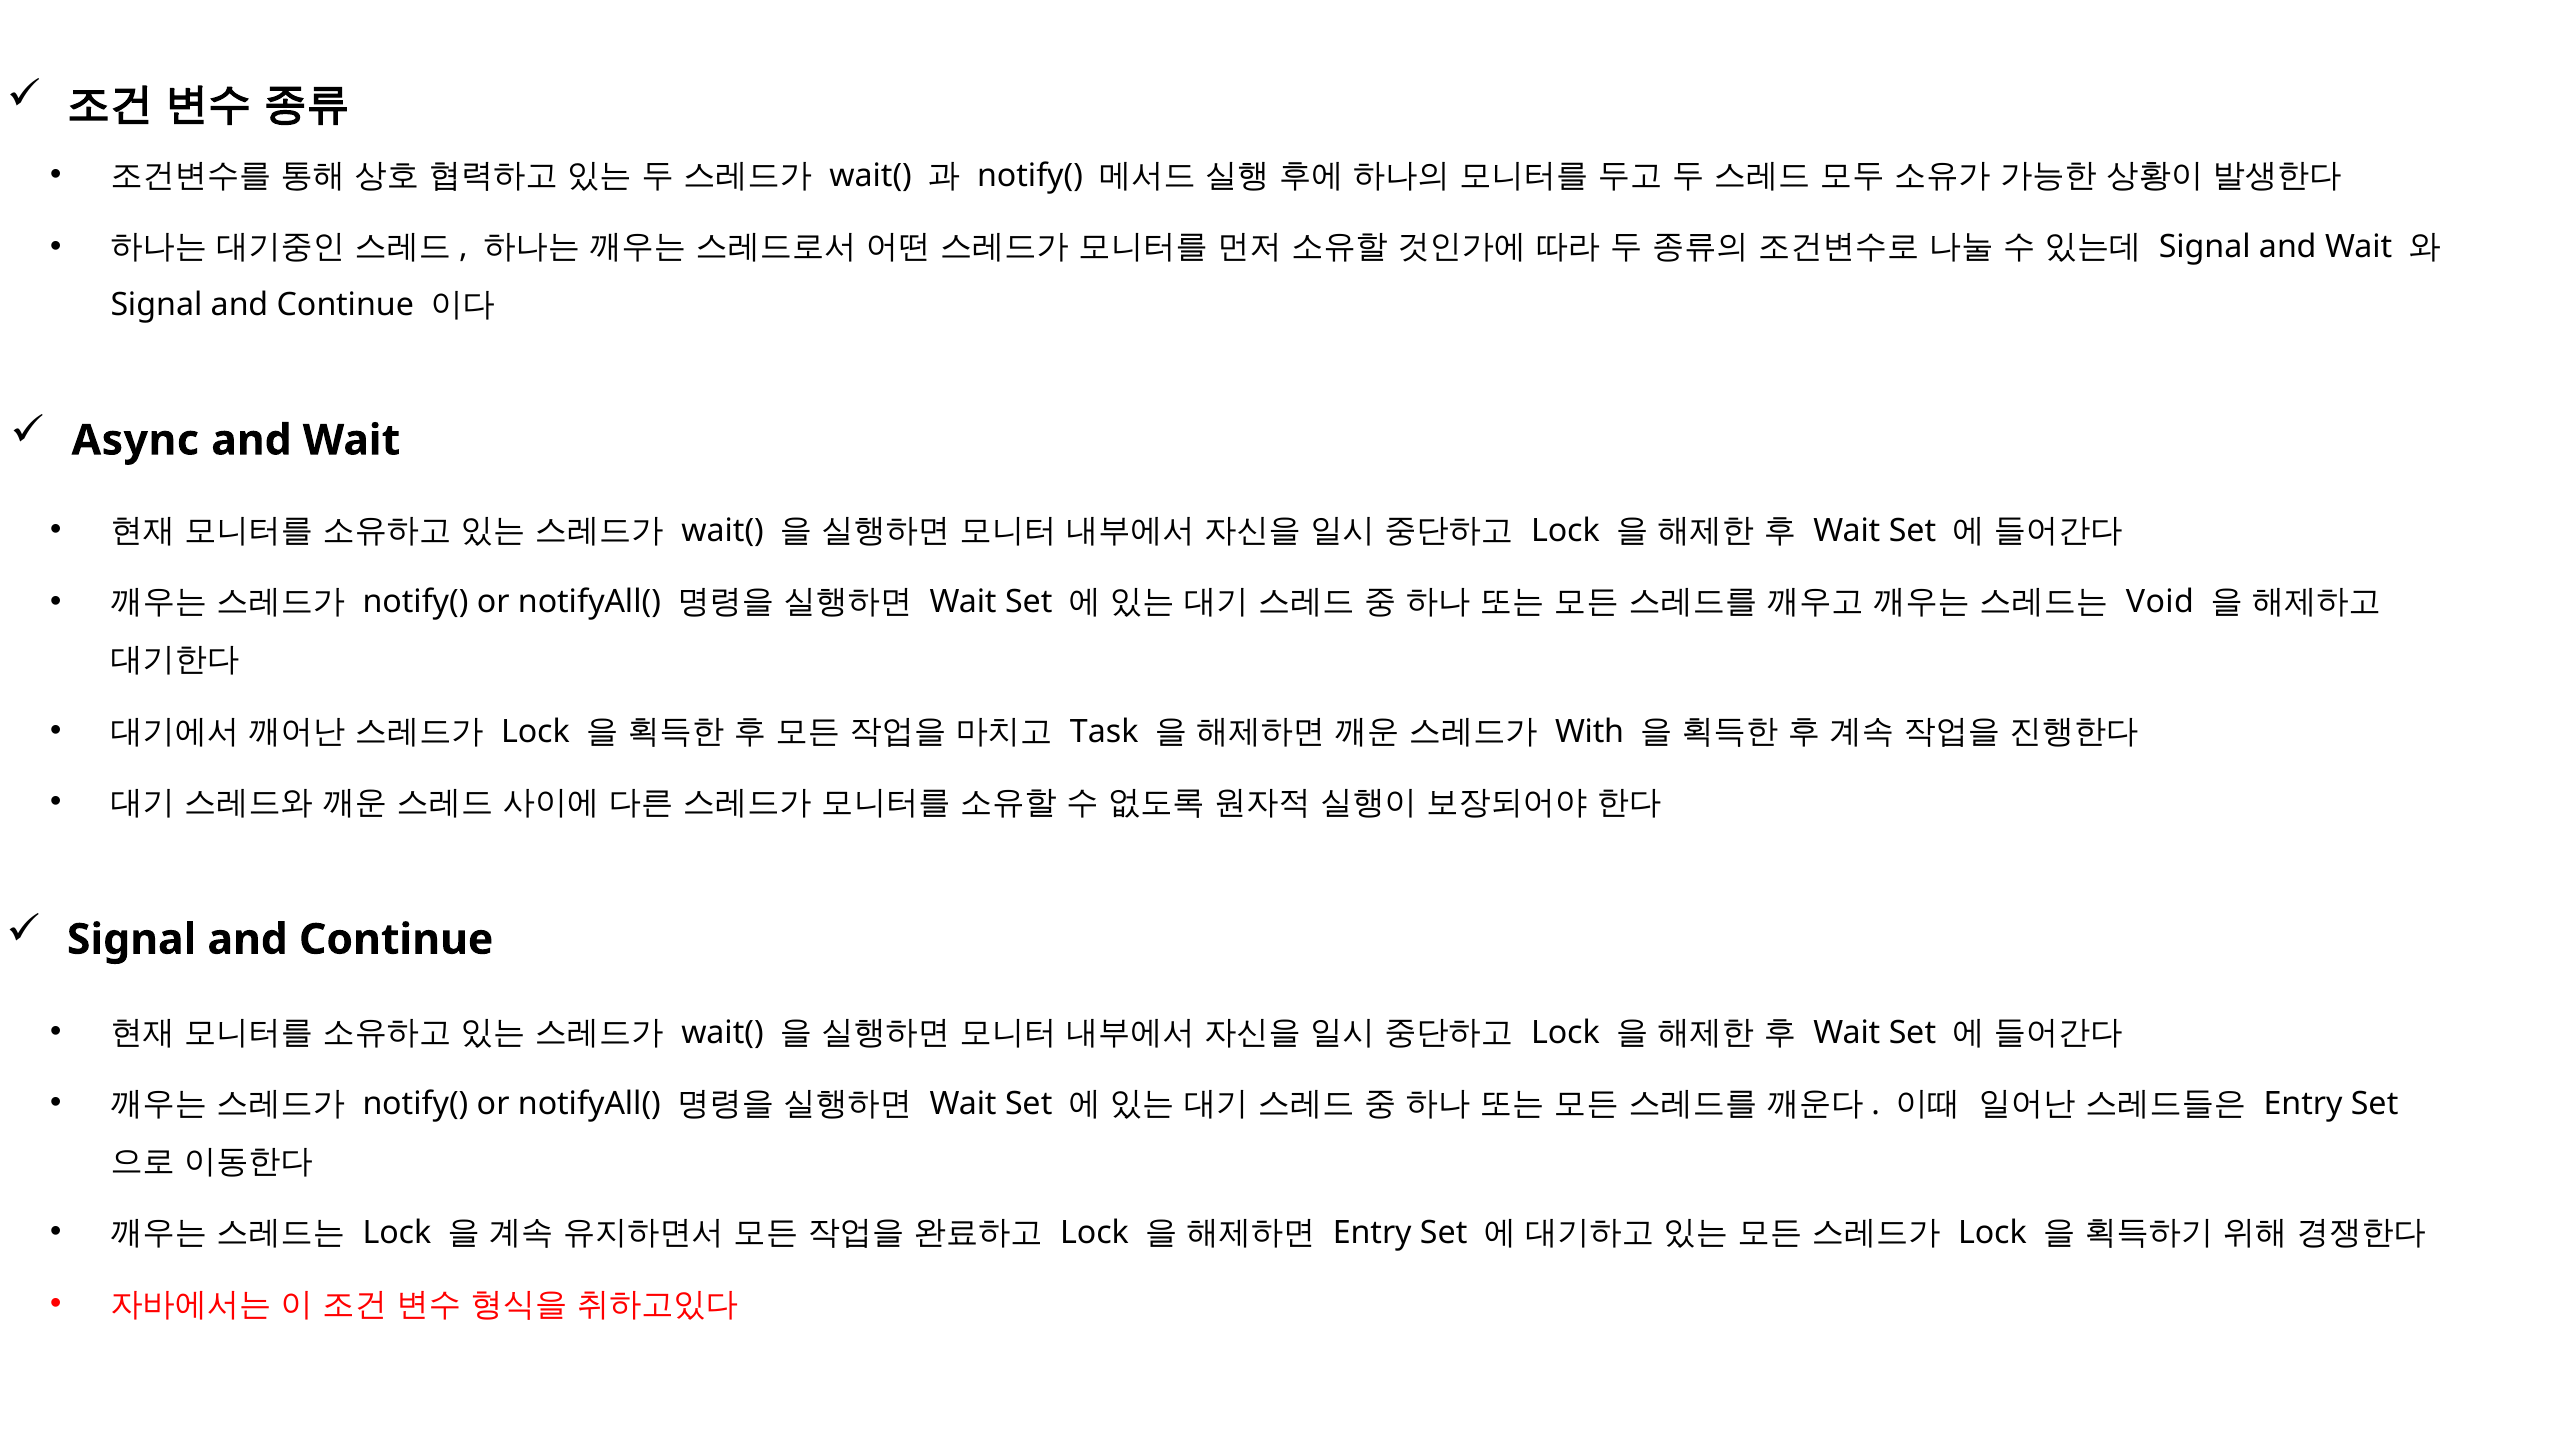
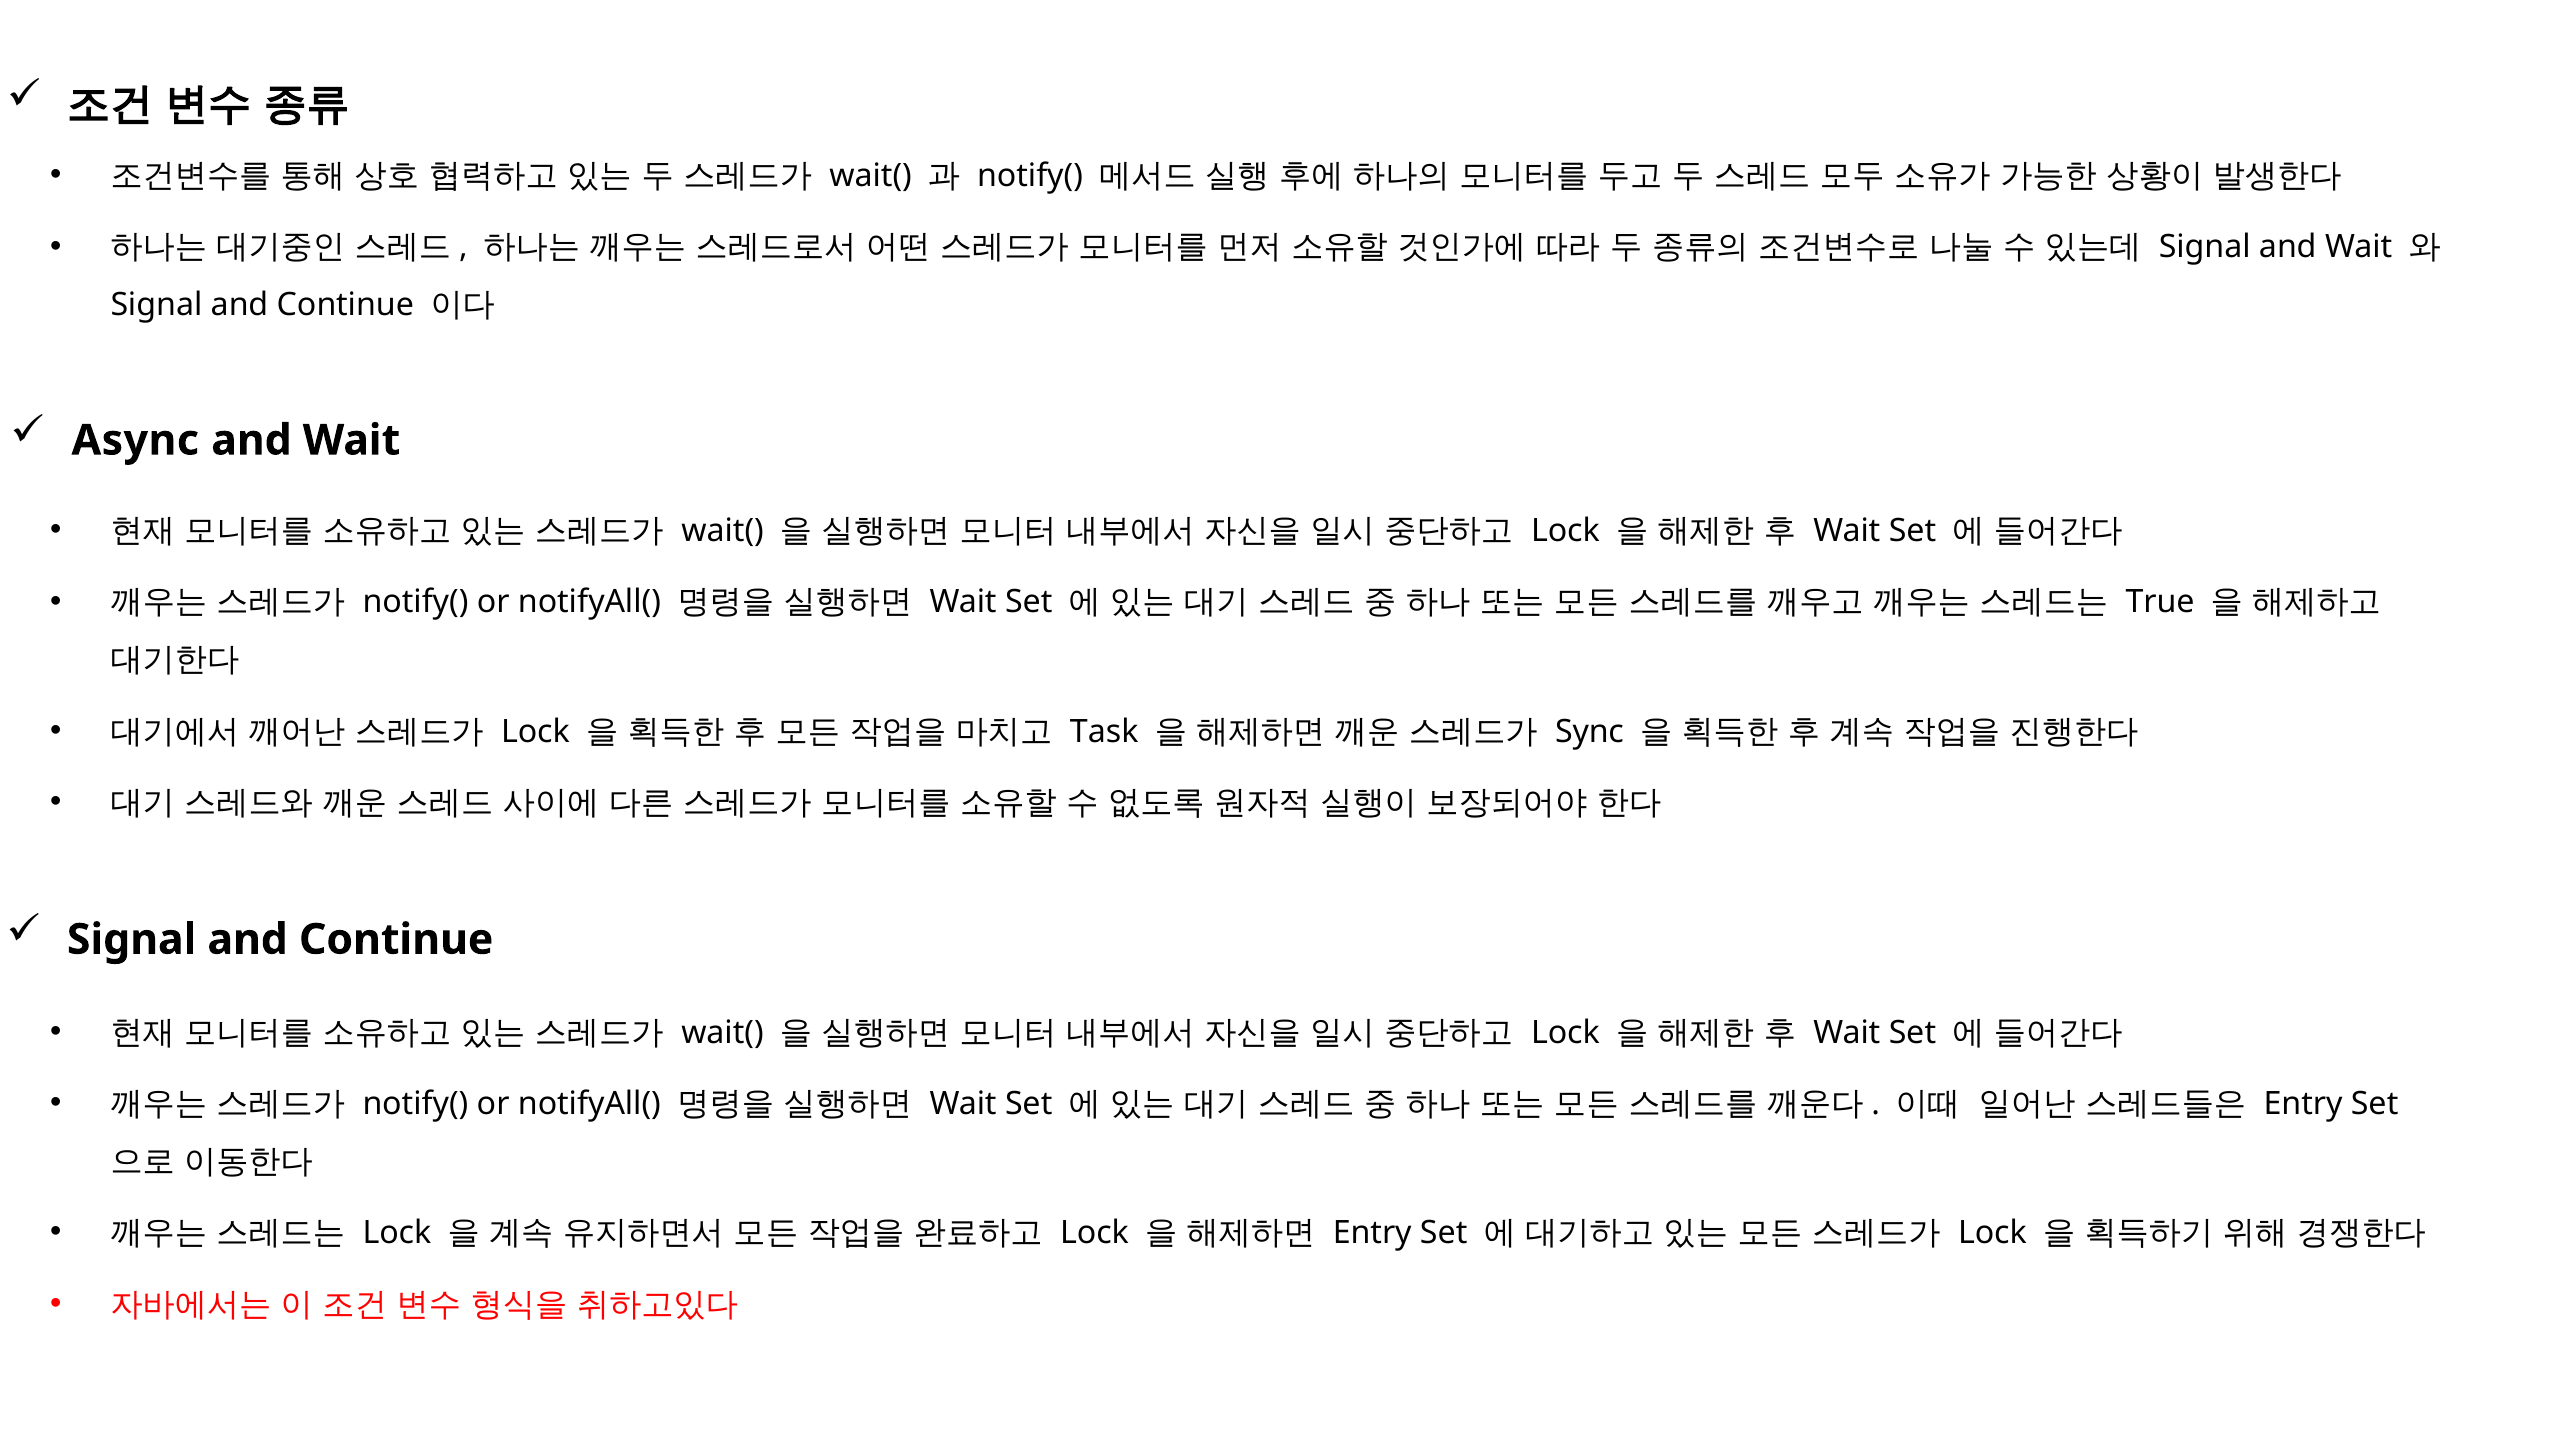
Void: Void -> True (2160, 602)
With: With -> Sync (1590, 732)
